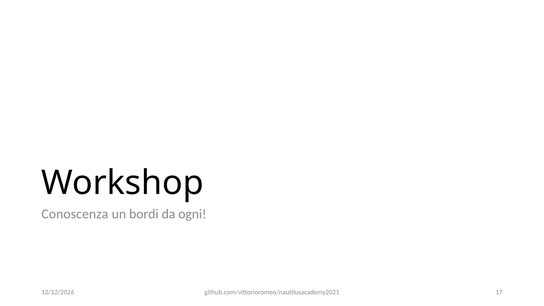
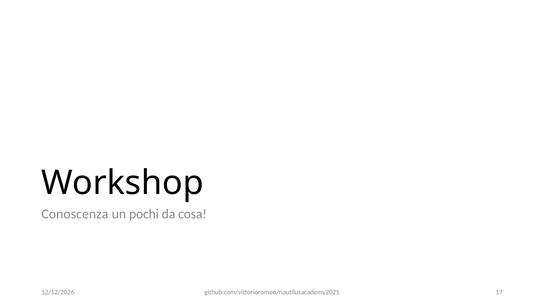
bordi: bordi -> pochi (144, 214)
ogni: ogni -> cosa (192, 214)
